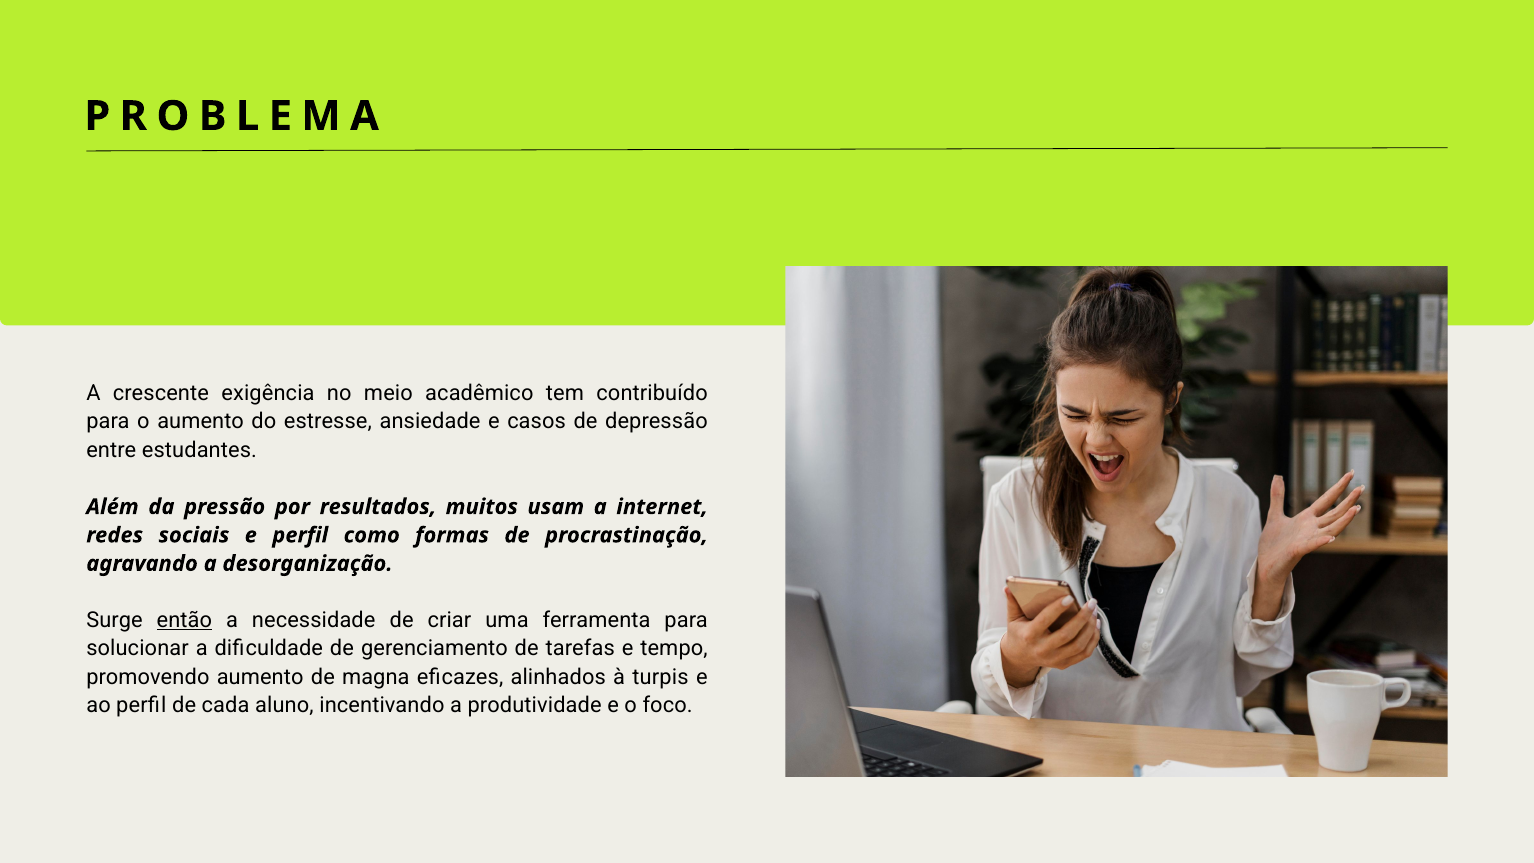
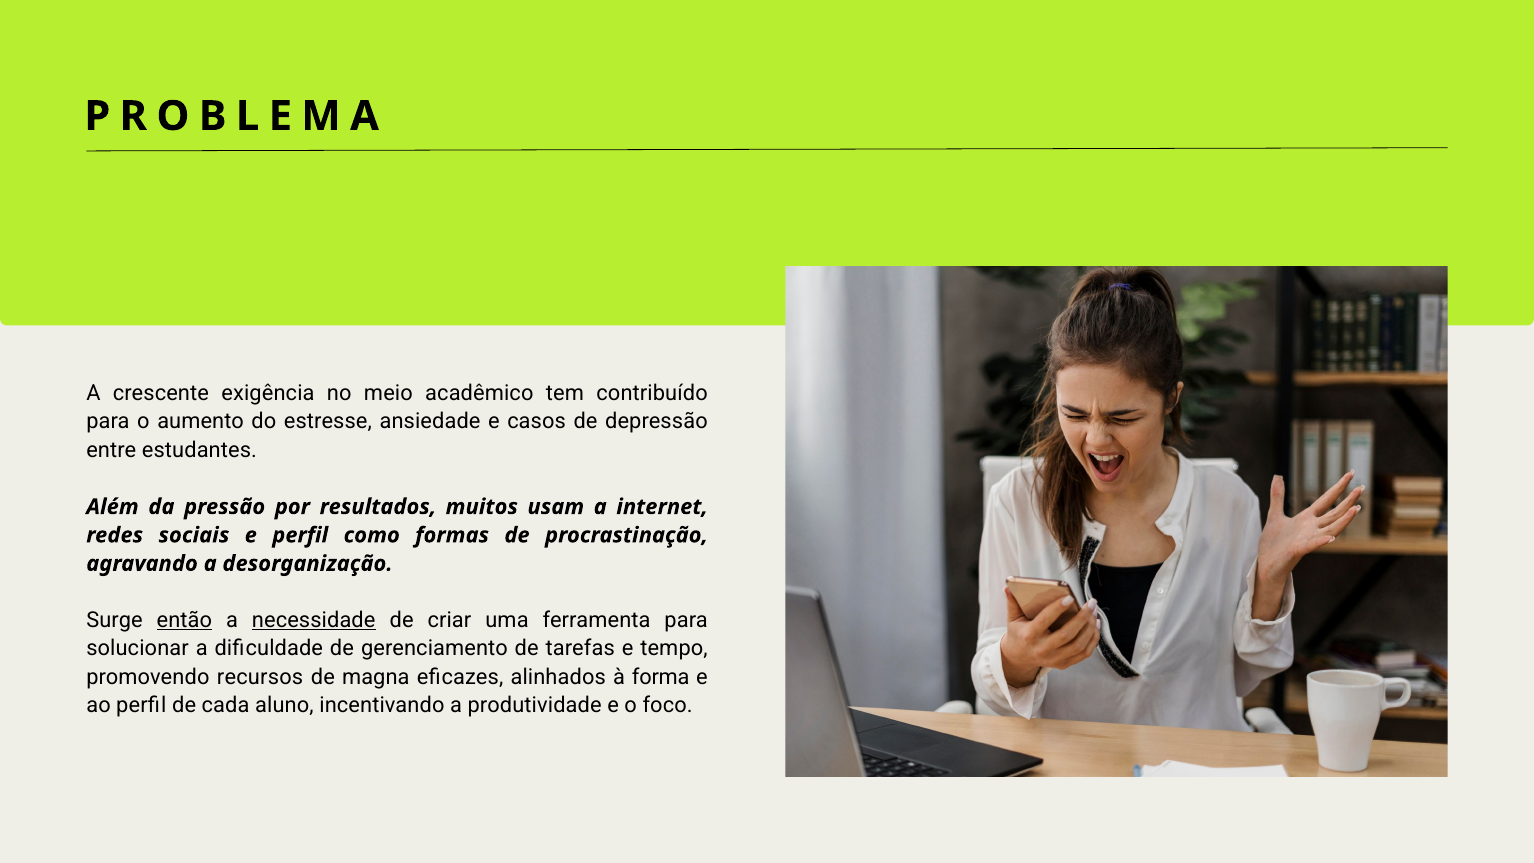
necessidade underline: none -> present (314, 620)
promovendo aumento: aumento -> recursos (260, 677)
turpis: turpis -> forma (661, 677)
